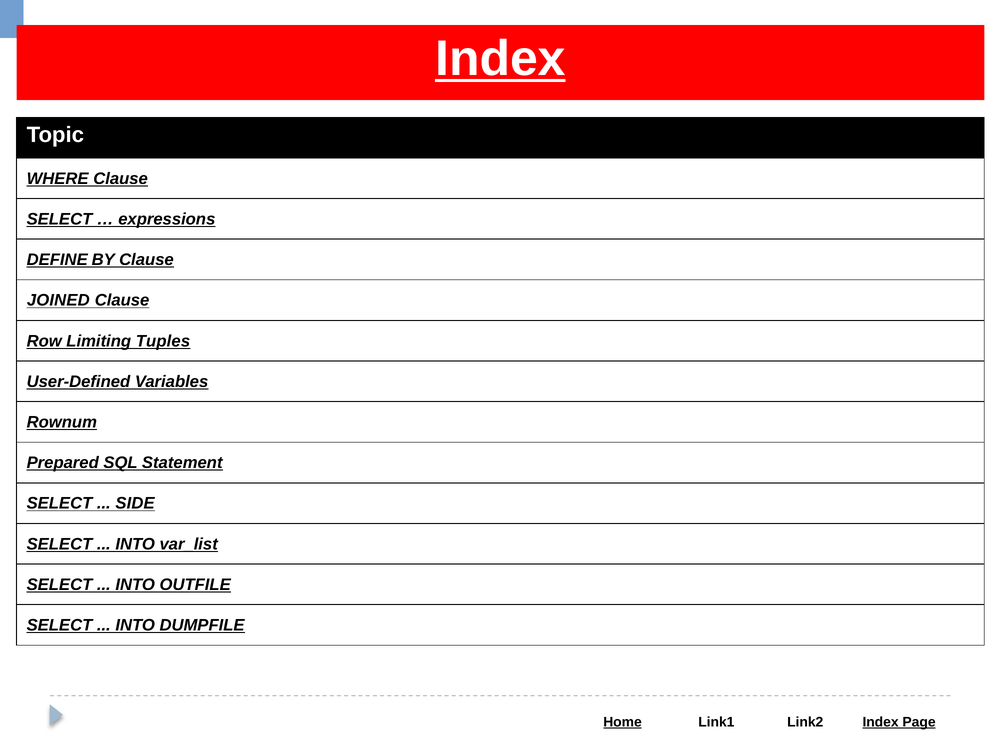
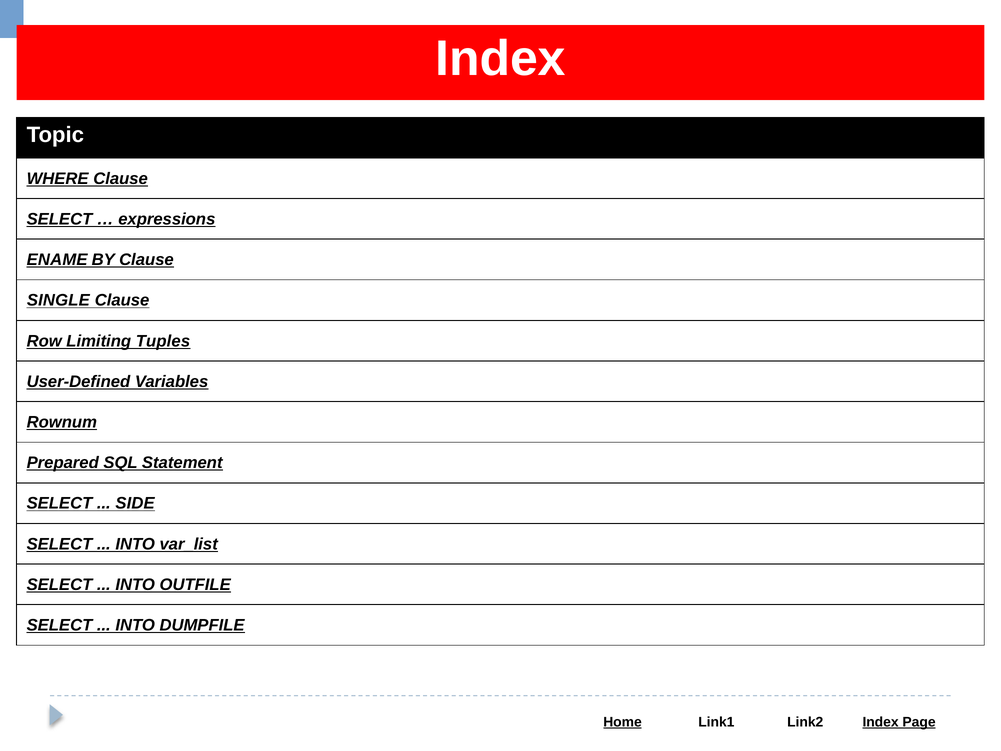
Index underline: present -> none (500, 59)
DEFINE: DEFINE -> ENAME (57, 260)
JOINED: JOINED -> SINGLE (58, 300)
